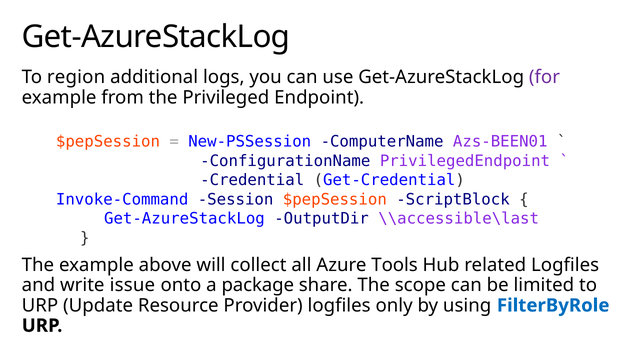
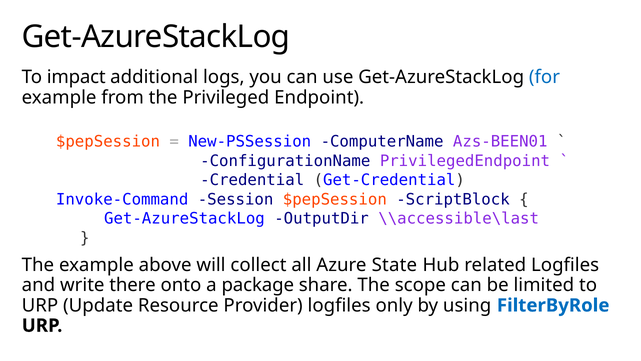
region: region -> impact (76, 77)
for colour: purple -> blue (544, 77)
Tools: Tools -> State (394, 265)
issue: issue -> there (133, 285)
